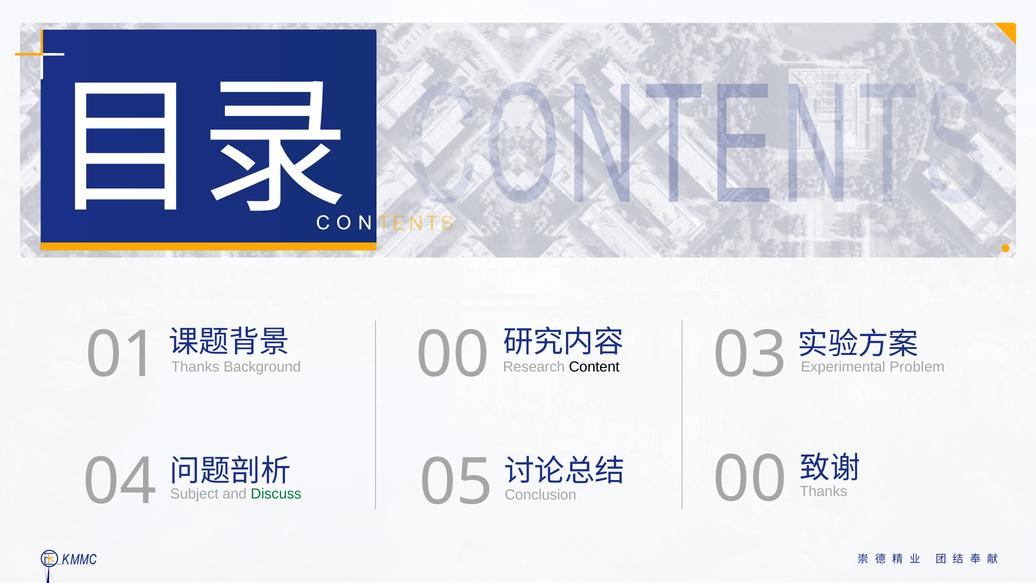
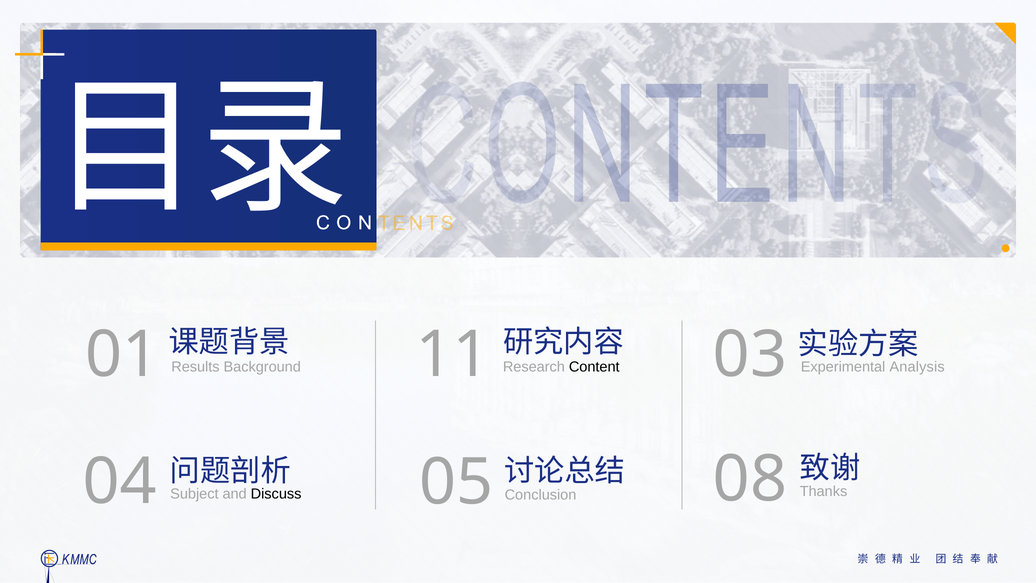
01 Thanks: Thanks -> Results (195, 367)
Background 00: 00 -> 11 (453, 355)
Problem: Problem -> Analysis (917, 367)
Discuss colour: green -> black (276, 494)
Conclusion 00: 00 -> 08 (750, 479)
